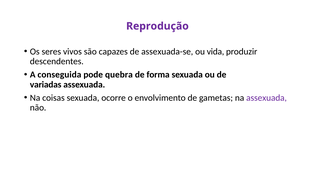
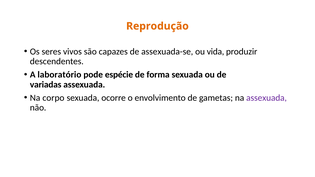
Reprodução colour: purple -> orange (157, 26)
conseguida: conseguida -> laboratório (59, 75)
quebra: quebra -> espécie (119, 75)
coisas: coisas -> corpo (53, 98)
